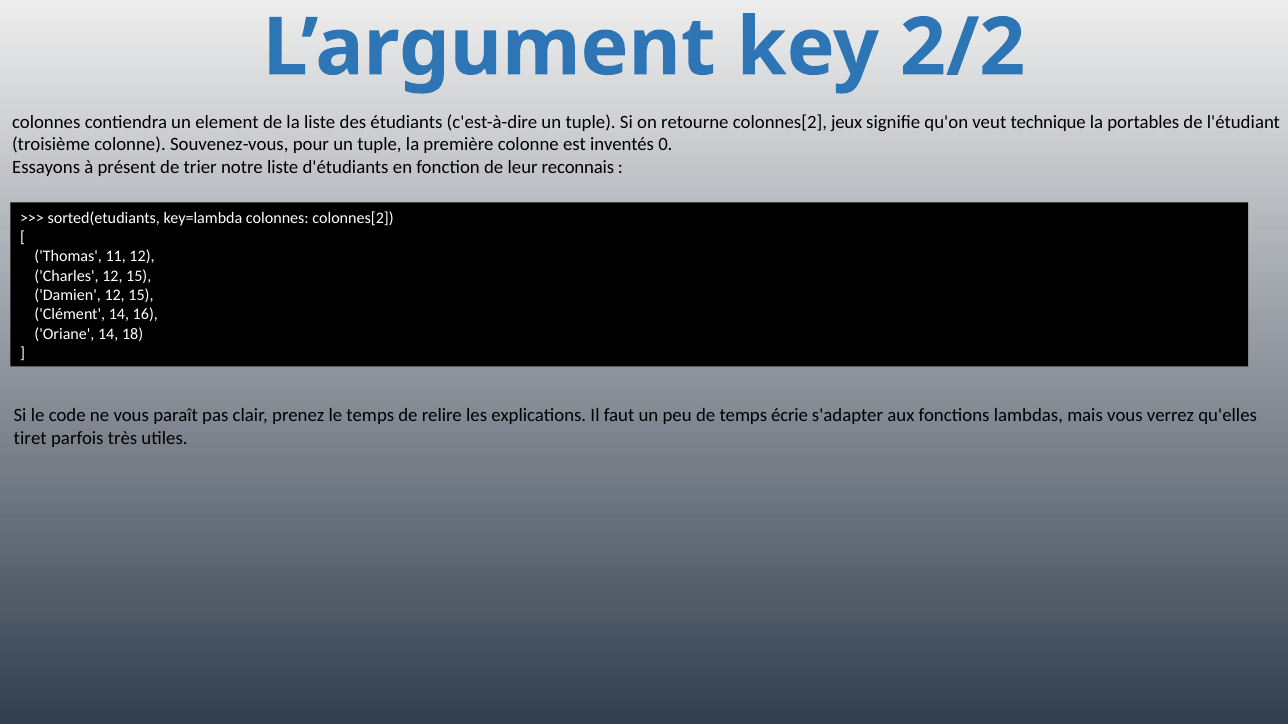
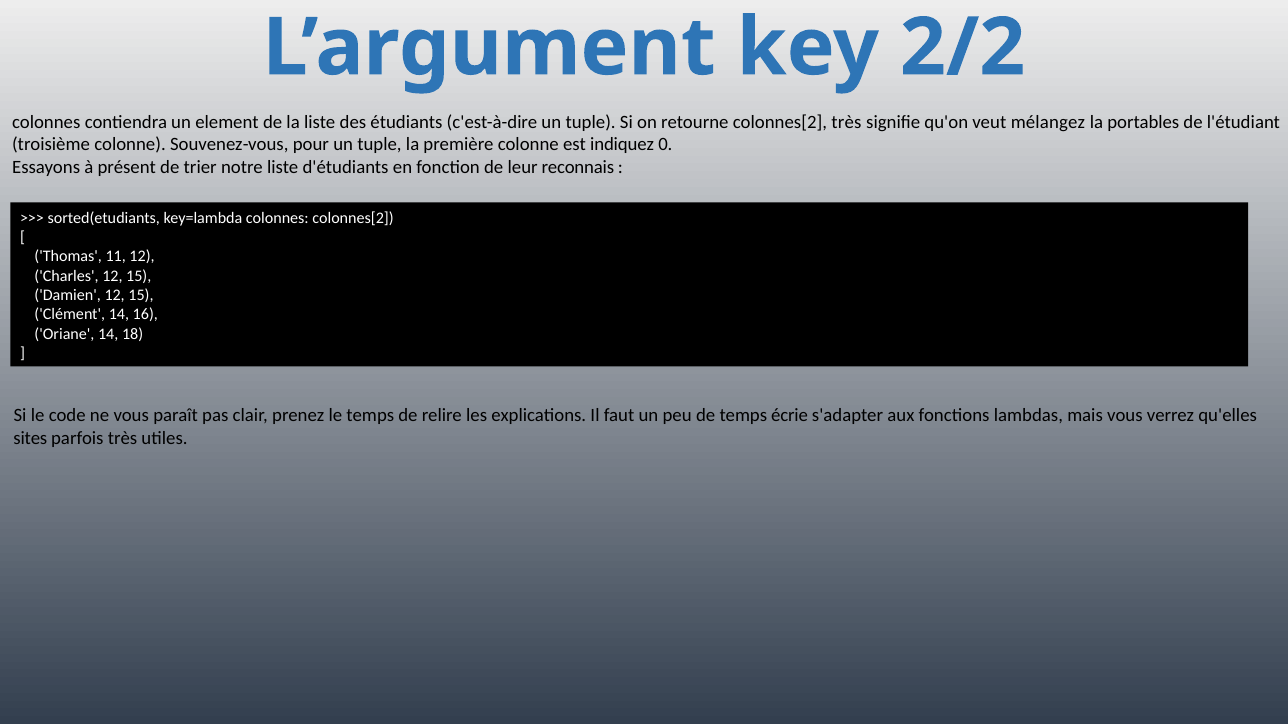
colonnes[2 jeux: jeux -> très (846, 122)
technique: technique -> mélangez (1048, 122)
inventés: inventés -> indiquez (622, 144)
tiret: tiret -> sites (30, 438)
